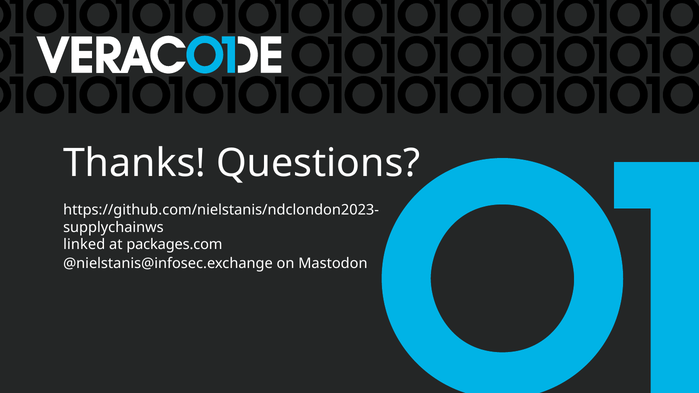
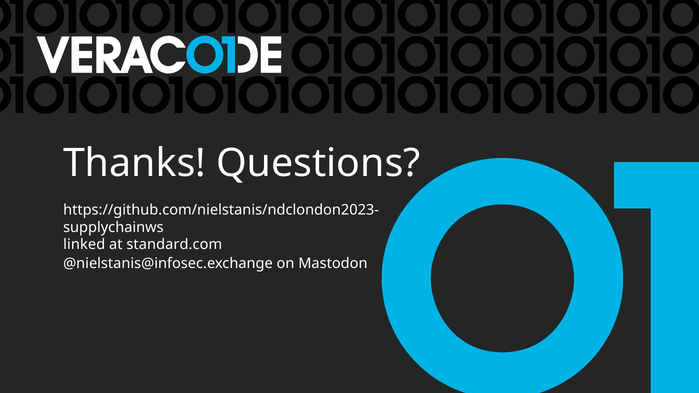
packages.com: packages.com -> standard.com (174, 245)
